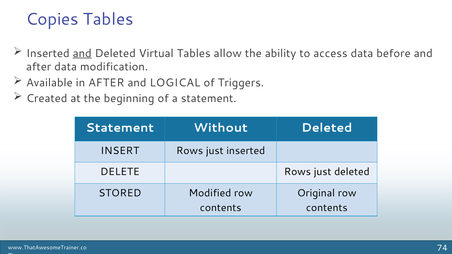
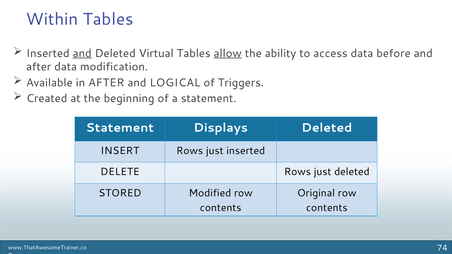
Copies: Copies -> Within (52, 19)
allow underline: none -> present (228, 53)
Without: Without -> Displays (221, 128)
